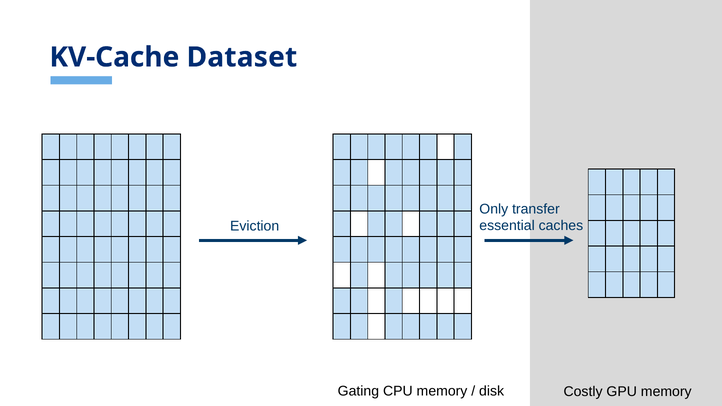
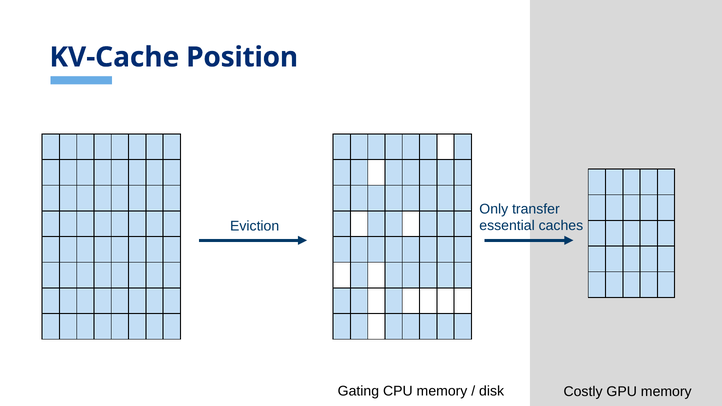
Dataset: Dataset -> Position (242, 57)
